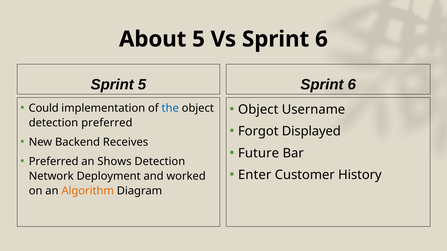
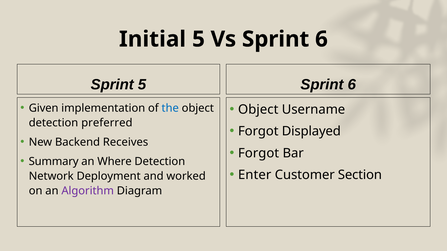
About: About -> Initial (153, 39)
Could: Could -> Given (44, 108)
Future: Future -> Forgot (259, 153)
Preferred: Preferred -> Summary (54, 162)
Shows: Shows -> Where (115, 162)
History: History -> Section (360, 175)
Algorithm colour: orange -> purple (88, 191)
